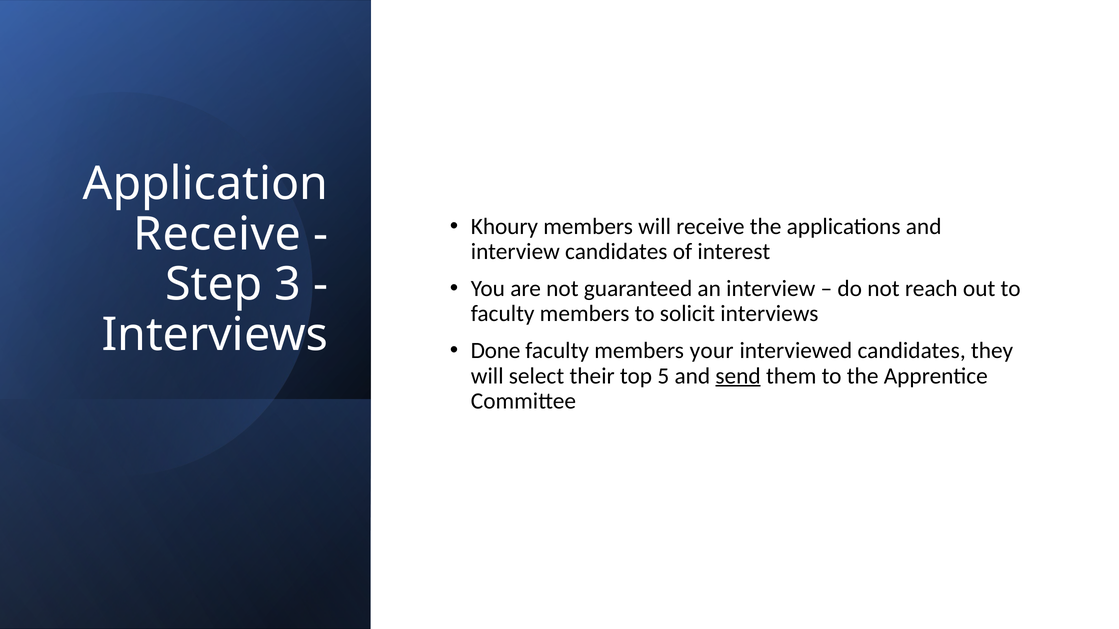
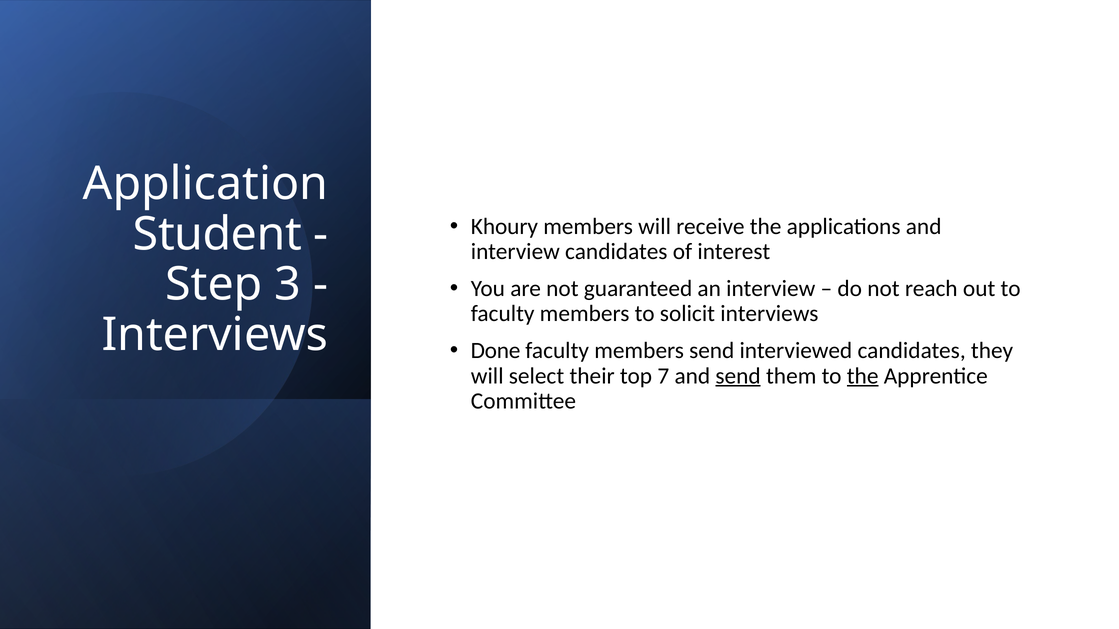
Receive: Receive -> Student (217, 234)
members your: your -> send (712, 351)
5: 5 -> 7 (663, 376)
the underline: none -> present (863, 376)
